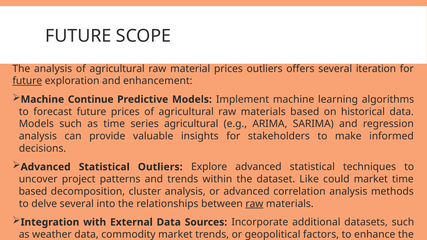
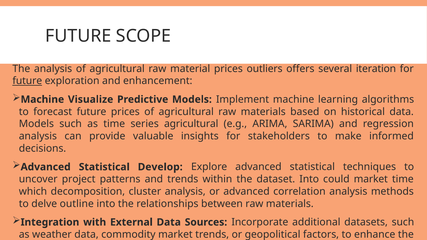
Continue: Continue -> Visualize (91, 99)
Statistical Outliers: Outliers -> Develop (160, 167)
dataset Like: Like -> Into (309, 179)
based: based -> which (33, 192)
delve several: several -> outline (77, 204)
raw underline: present -> none (254, 204)
